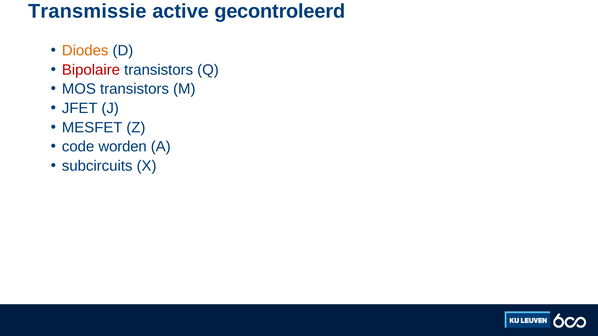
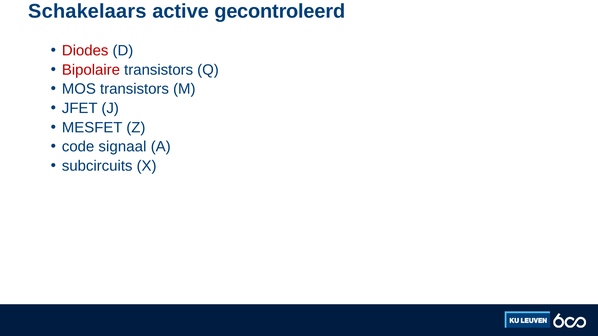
Transmissie: Transmissie -> Schakelaars (87, 11)
Diodes colour: orange -> red (85, 51)
worden: worden -> signaal (122, 147)
